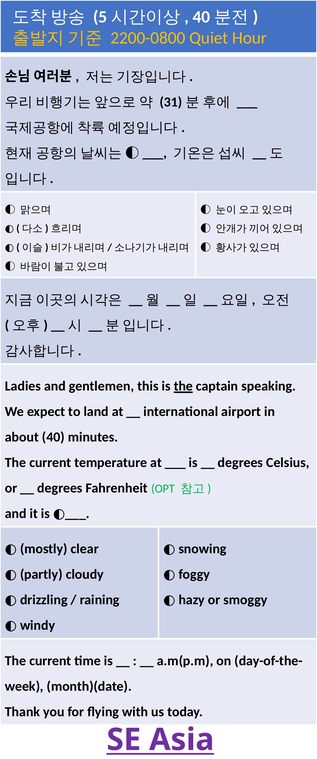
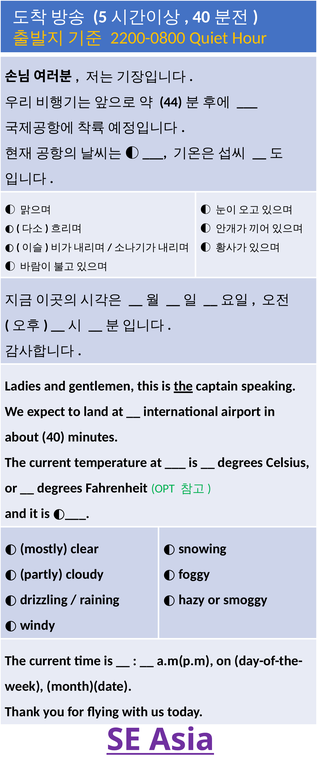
31: 31 -> 44 (171, 102)
